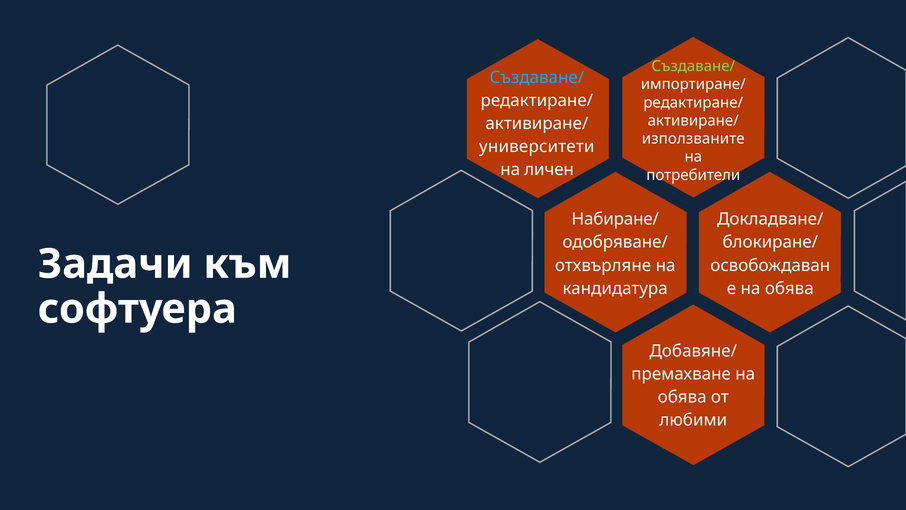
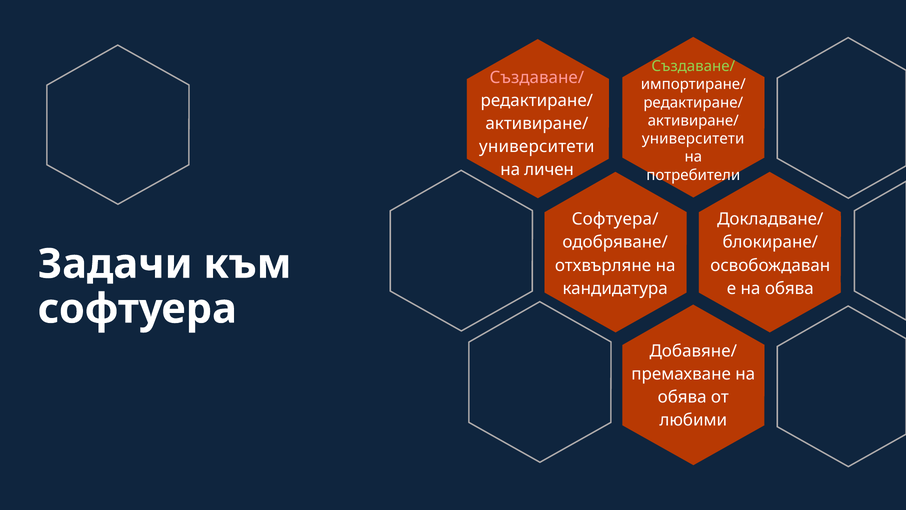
Създаване/ colour: light blue -> pink (537, 77)
използваните: използваните -> университети (693, 139)
Набиране/: Набиране/ -> Софтуера/ (615, 219)
